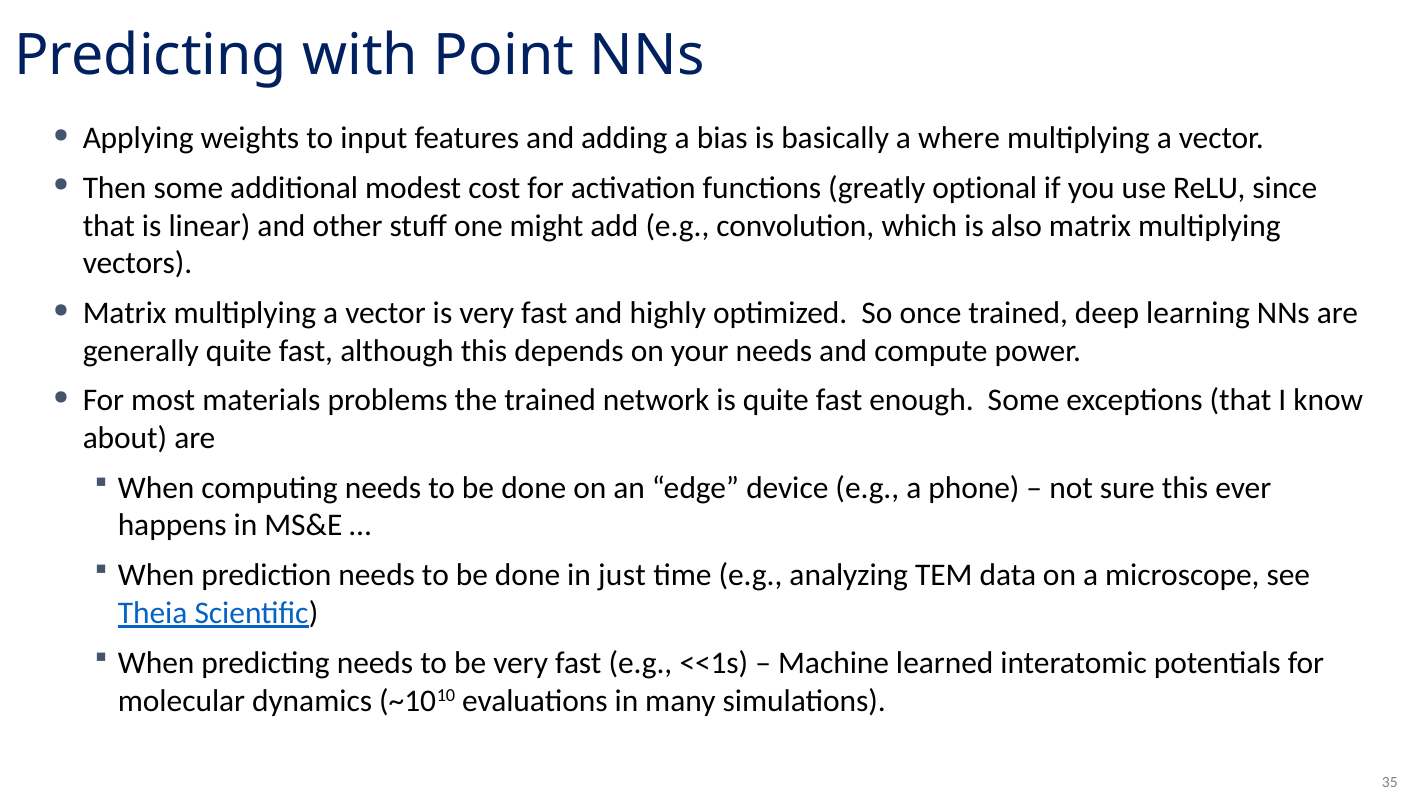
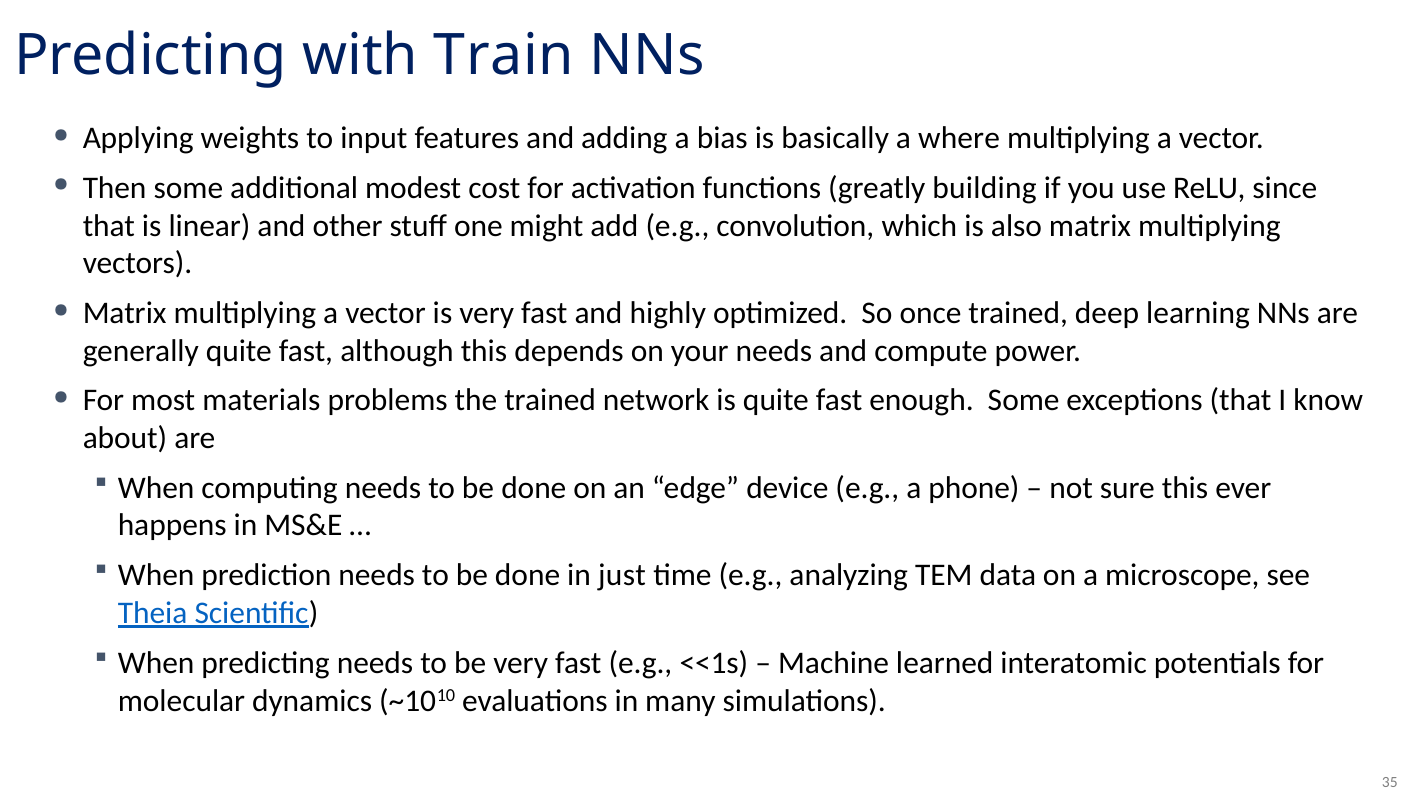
Point: Point -> Train (504, 56)
optional: optional -> building (985, 188)
